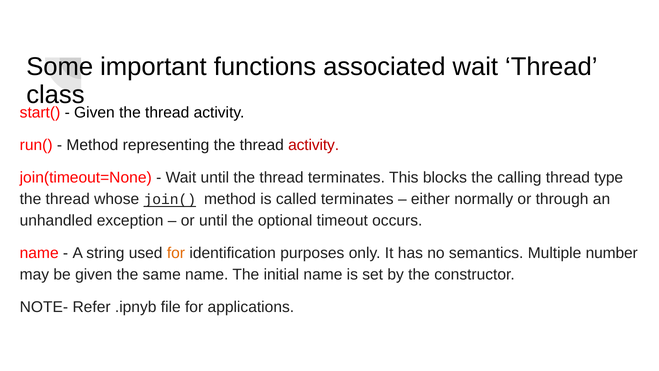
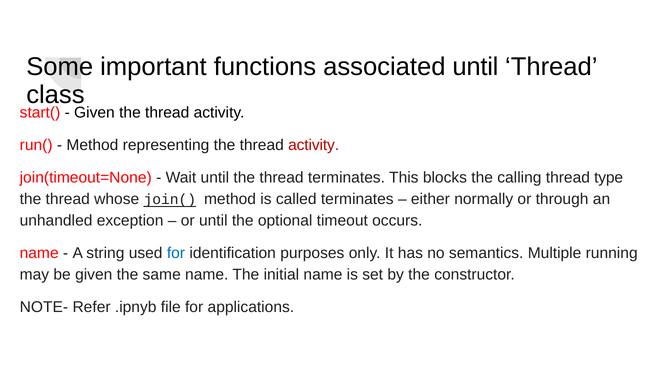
associated wait: wait -> until (475, 67)
for colour: orange -> blue (176, 253)
number: number -> running (612, 253)
